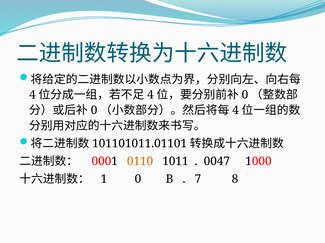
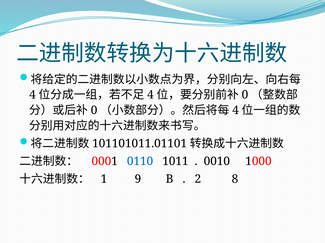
0110 colour: orange -> blue (140, 162)
0047: 0047 -> 0010 (217, 162)
1 0: 0 -> 9 (138, 180)
7: 7 -> 2 (198, 180)
